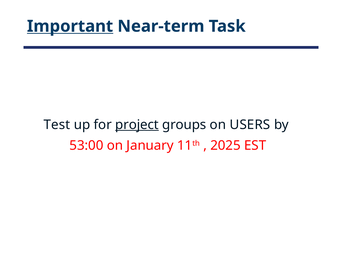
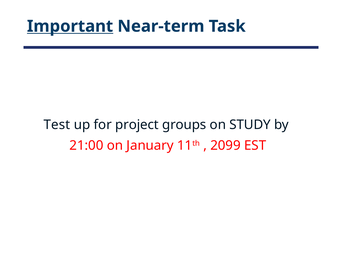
project underline: present -> none (137, 125)
USERS: USERS -> STUDY (250, 125)
53:00: 53:00 -> 21:00 (86, 146)
2025: 2025 -> 2099 (225, 146)
